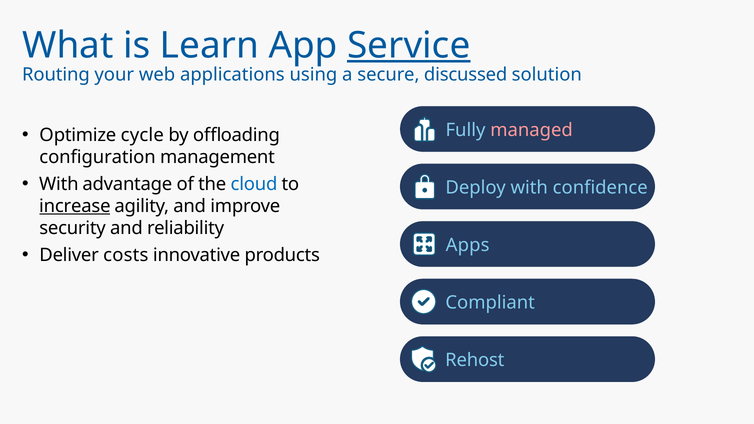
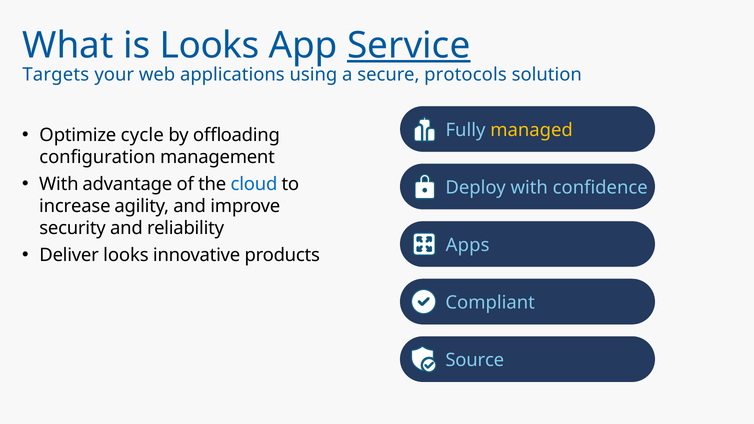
is Learn: Learn -> Looks (210, 45)
Routing: Routing -> Targets (56, 75)
discussed: discussed -> protocols (465, 75)
managed colour: pink -> yellow (532, 130)
increase underline: present -> none (75, 206)
Deliver costs: costs -> looks (126, 255)
Rehost: Rehost -> Source (475, 360)
